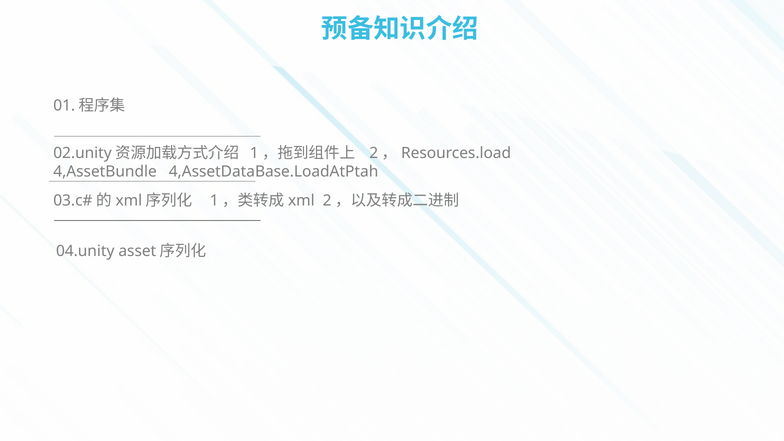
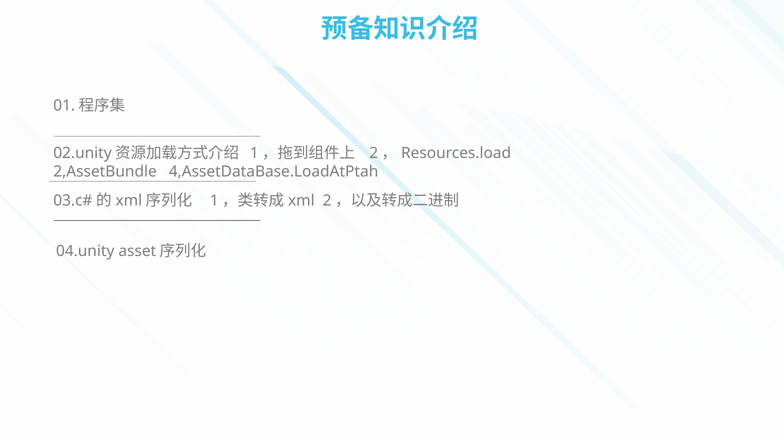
4,AssetBundle: 4,AssetBundle -> 2,AssetBundle (105, 172)
